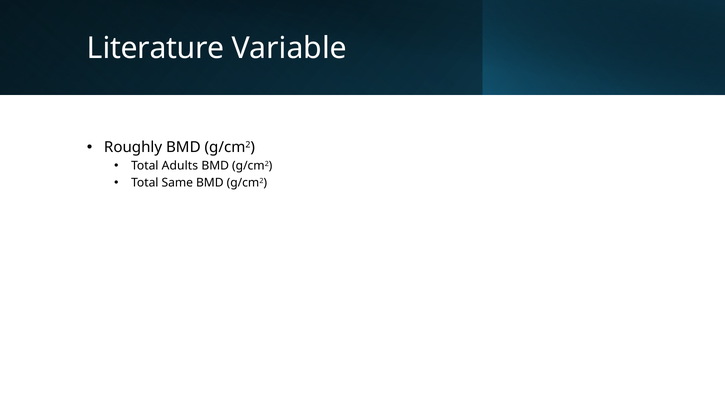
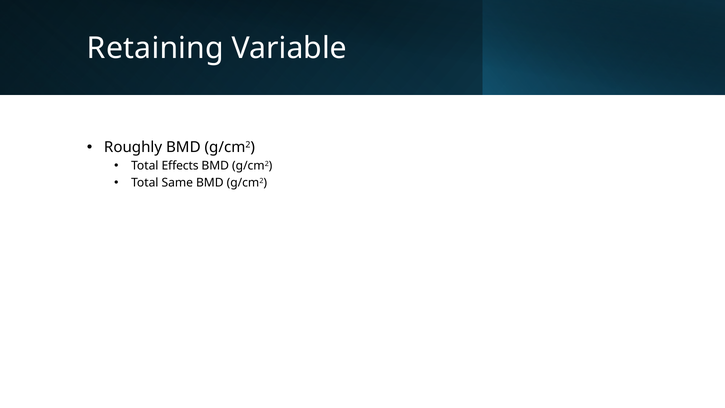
Literature: Literature -> Retaining (155, 48)
Adults: Adults -> Effects (180, 166)
